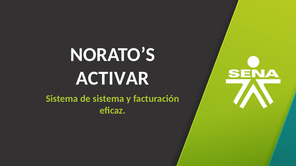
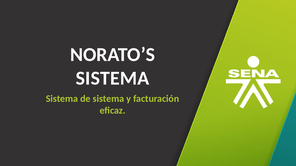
ACTIVAR: ACTIVAR -> SISTEMA (112, 78)
